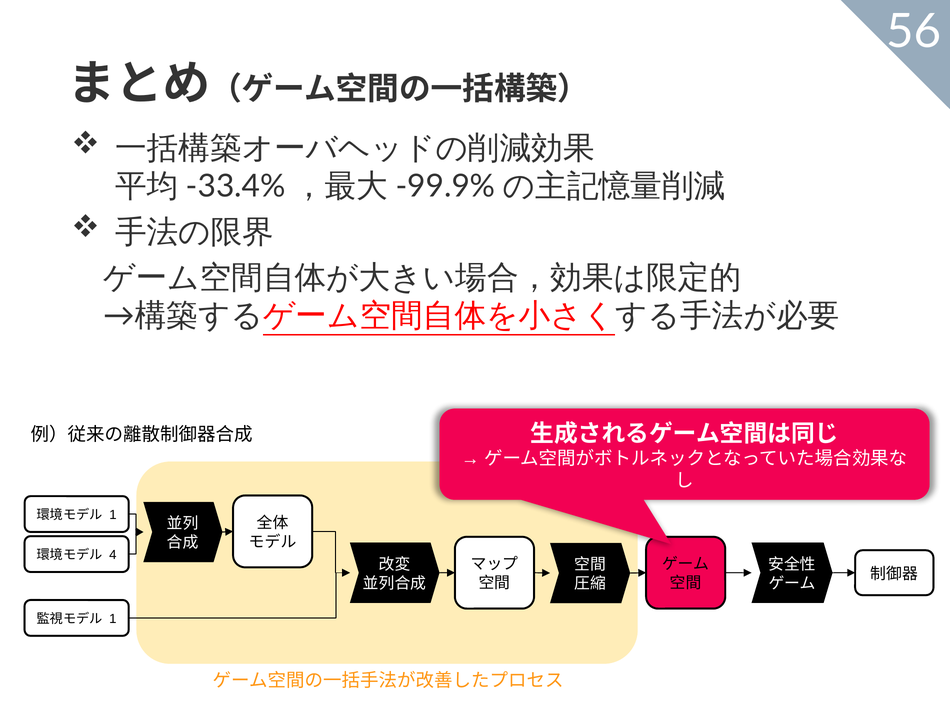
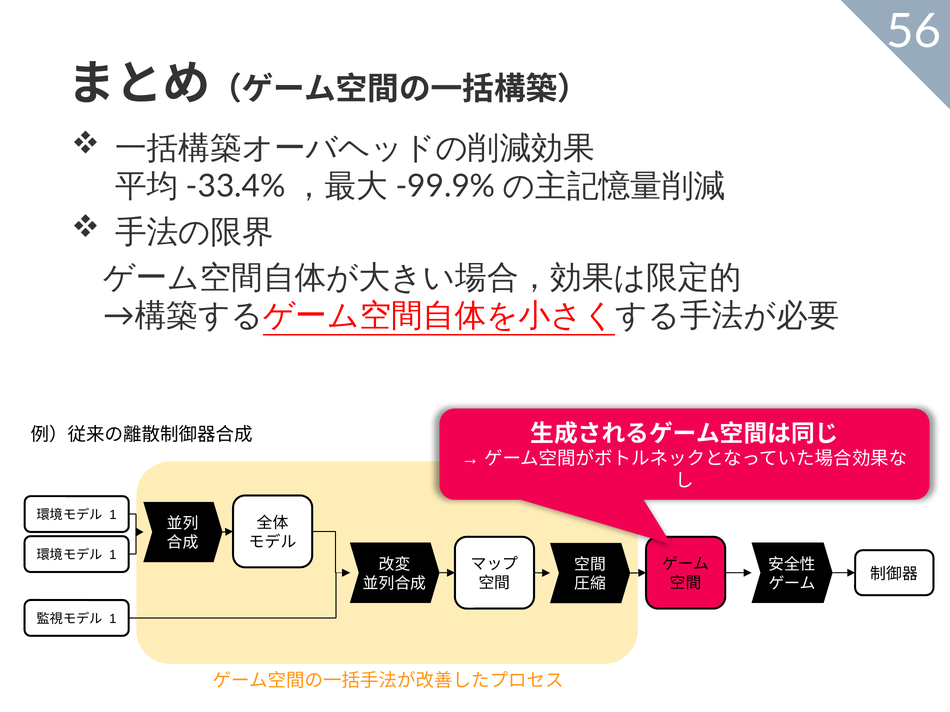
4: 4 -> 1 (113, 555)
